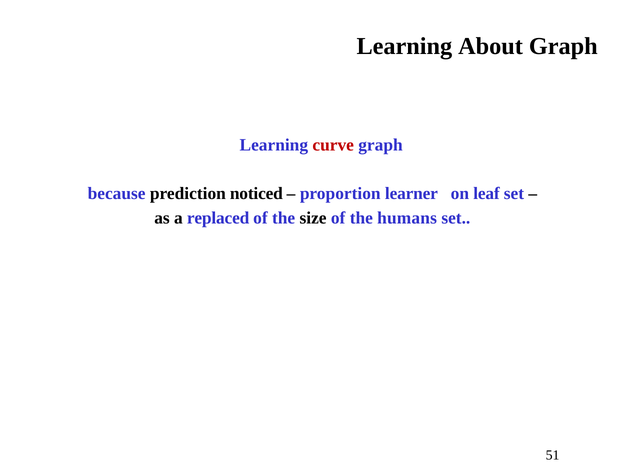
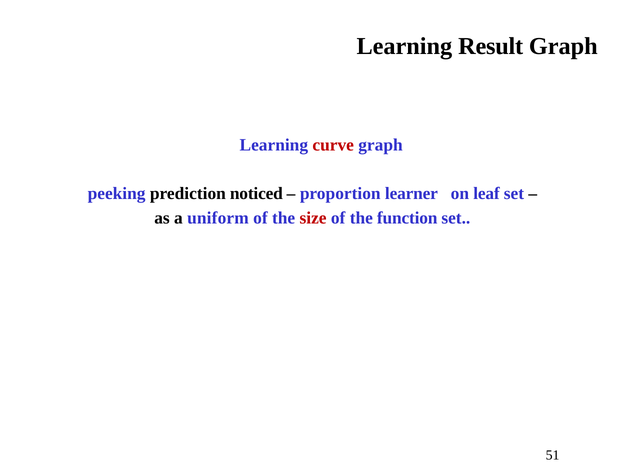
About: About -> Result (491, 46)
because: because -> peeking (117, 194)
replaced: replaced -> uniform (218, 218)
size colour: black -> red (313, 218)
humans: humans -> function (407, 218)
